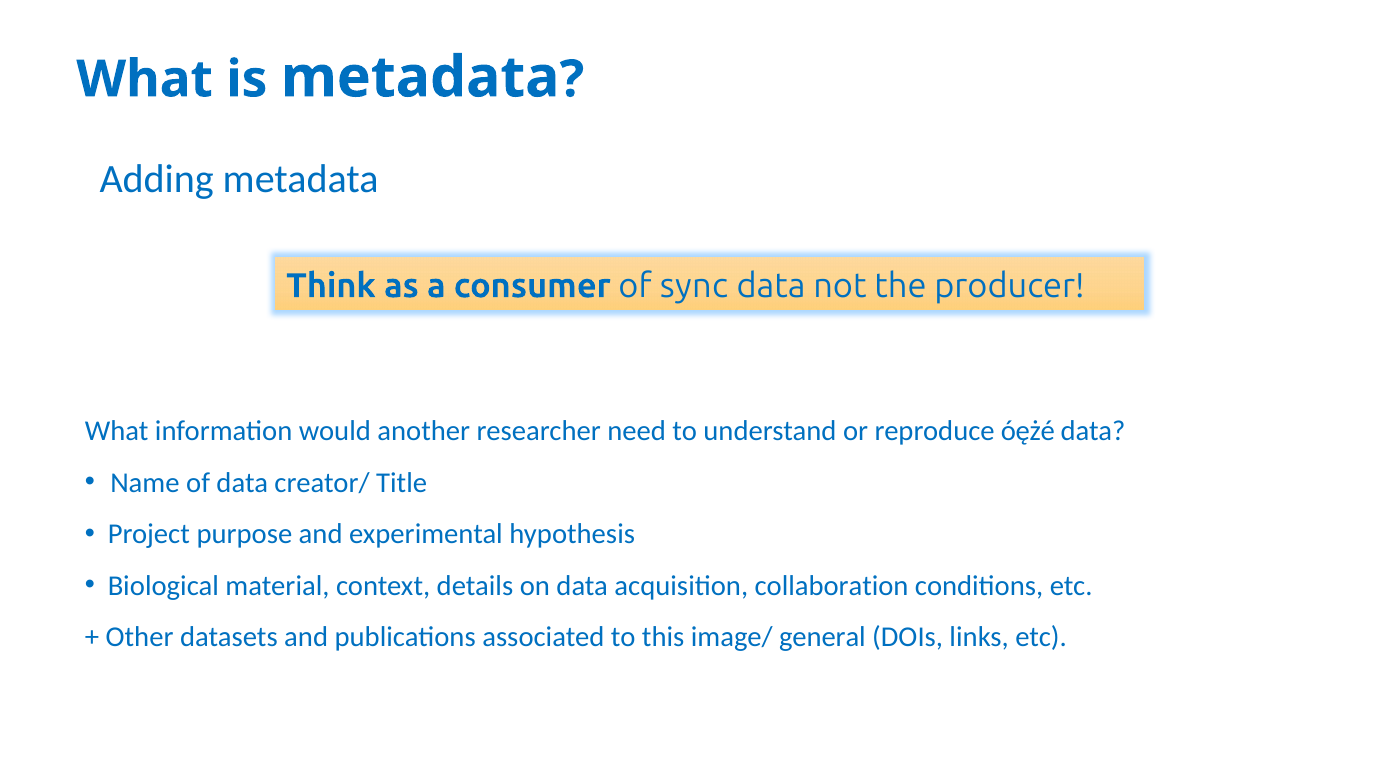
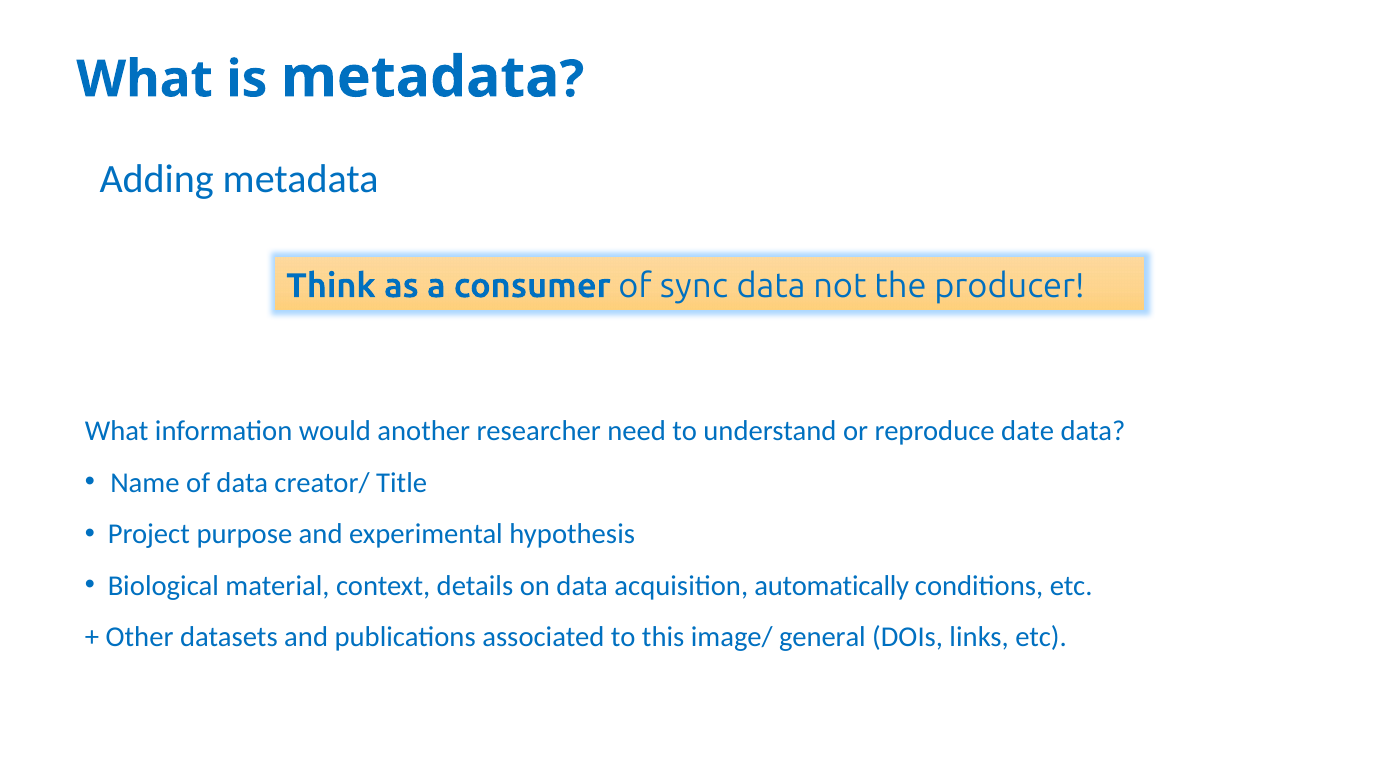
óężé: óężé -> date (1028, 431)
collaboration: collaboration -> automatically (832, 585)
